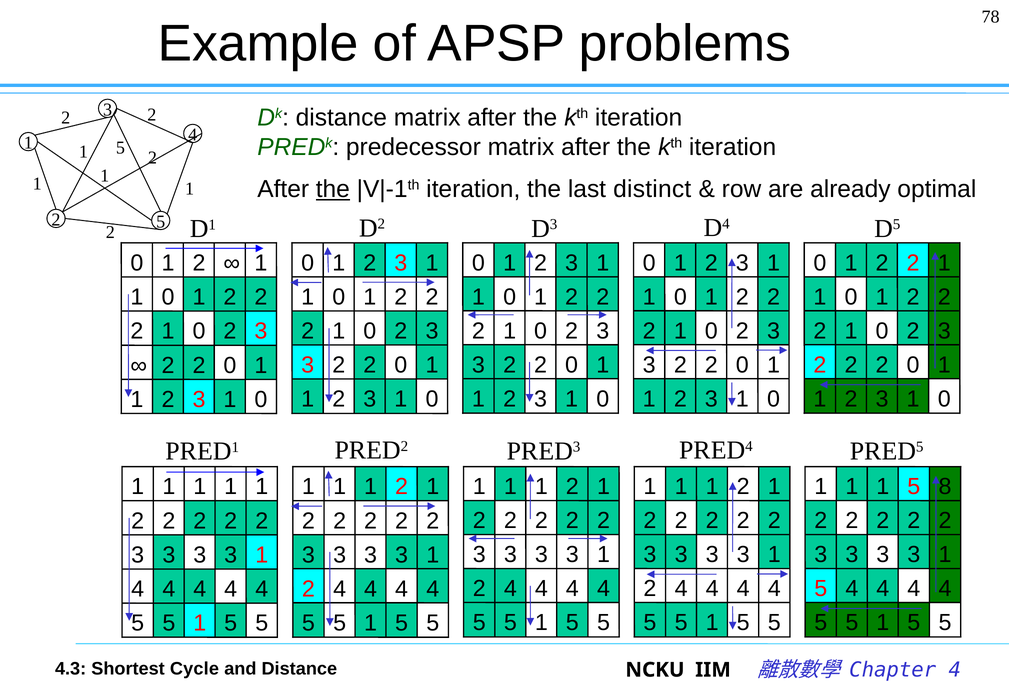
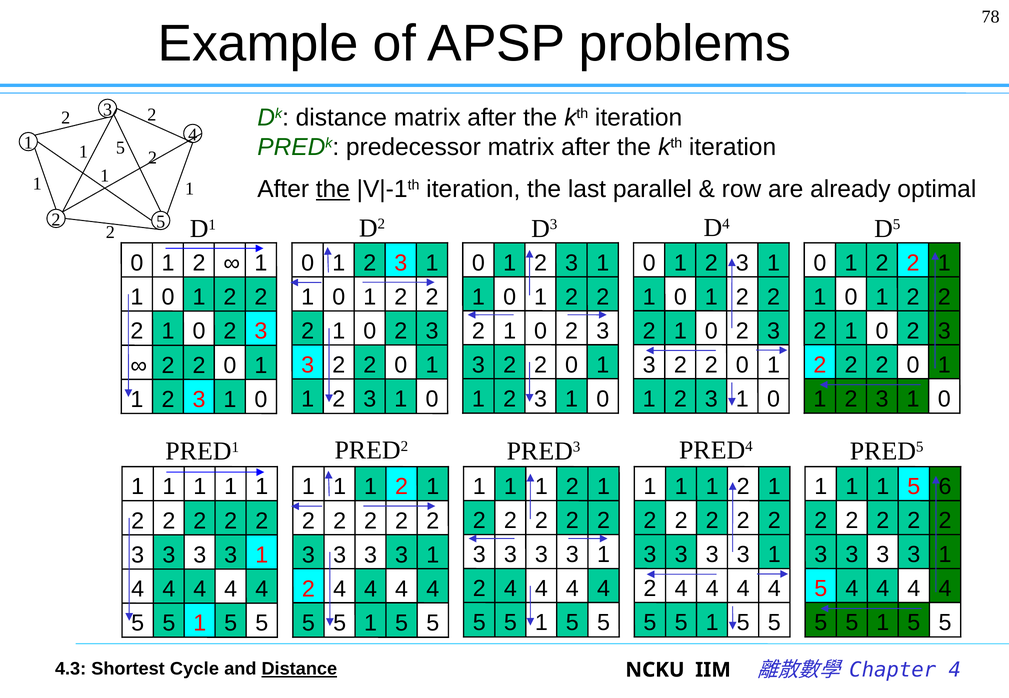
distinct: distinct -> parallel (652, 189)
8: 8 -> 6 (945, 487)
Distance underline: none -> present (299, 669)
